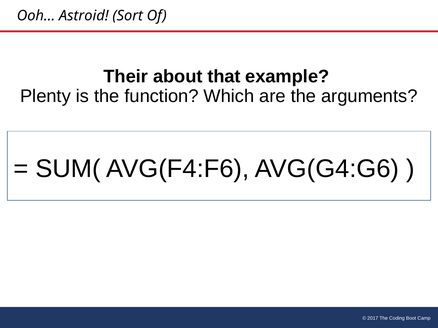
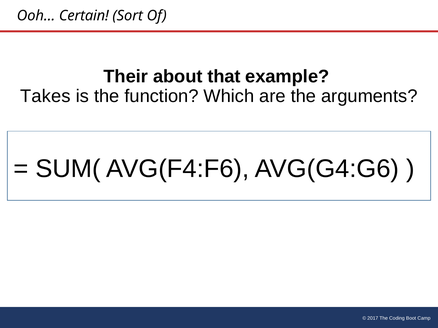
Astroid: Astroid -> Certain (84, 16)
Plenty: Plenty -> Takes (45, 96)
